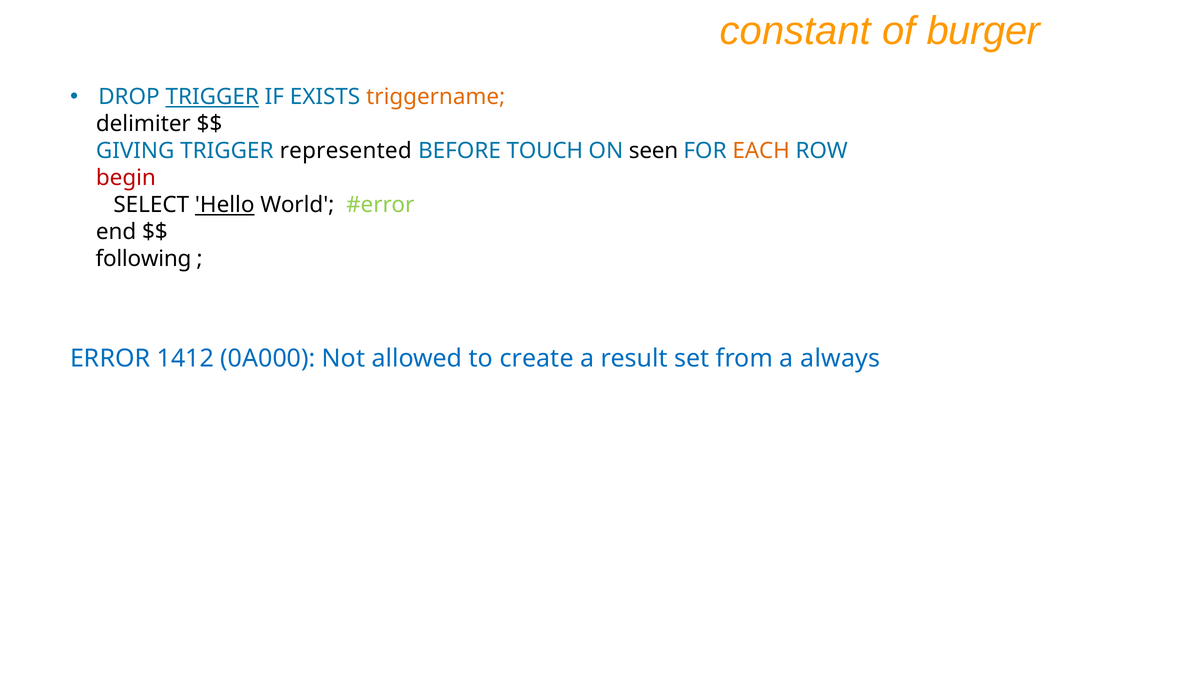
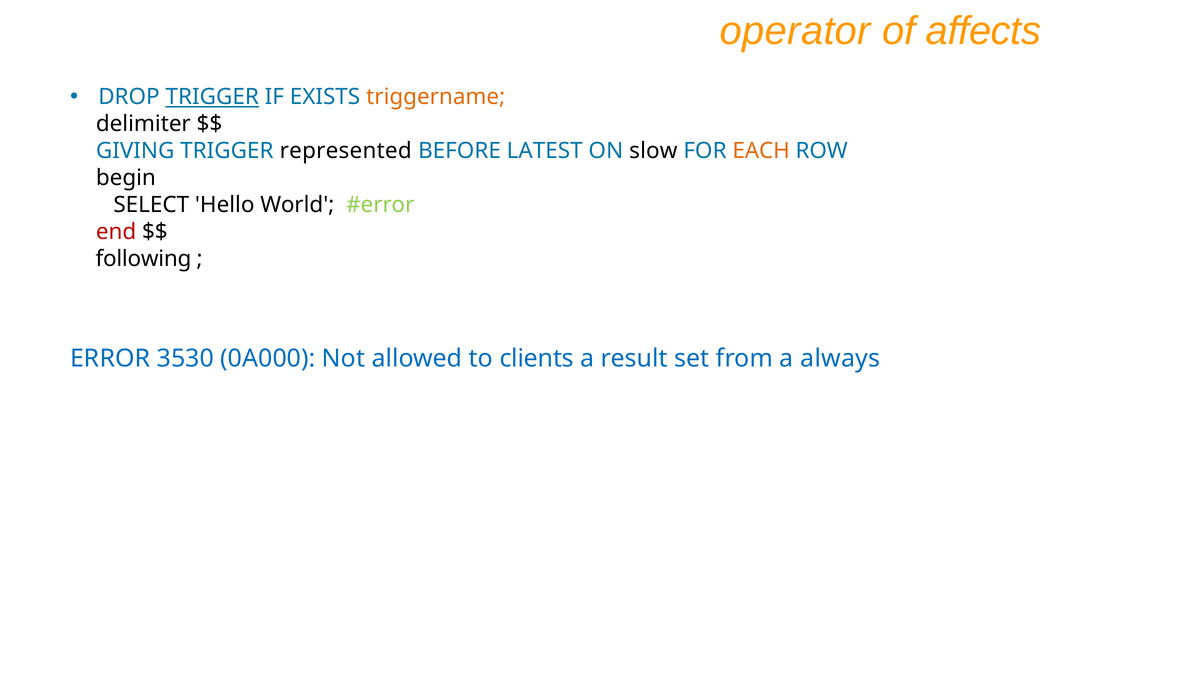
constant: constant -> operator (795, 31)
burger: burger -> affects (983, 31)
TOUCH: TOUCH -> LATEST (545, 151)
seen: seen -> slow (653, 151)
begin colour: red -> black (126, 178)
Hello underline: present -> none (225, 205)
end colour: black -> red (116, 232)
1412: 1412 -> 3530 (185, 358)
create: create -> clients (537, 358)
